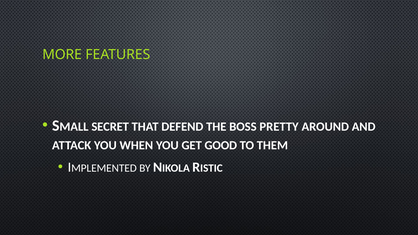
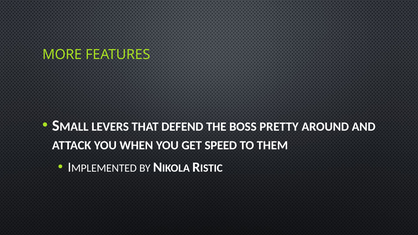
SECRET: SECRET -> LEVERS (110, 127)
GOOD: GOOD -> SPEED (221, 145)
